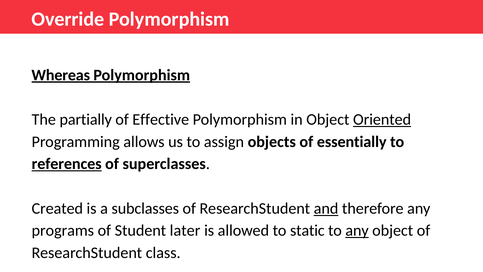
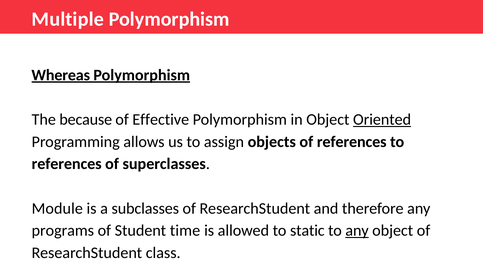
Override: Override -> Multiple (68, 19)
partially: partially -> because (86, 119)
of essentially: essentially -> references (352, 142)
references underline: present -> none (67, 164)
Created: Created -> Module (57, 208)
and underline: present -> none (326, 208)
later: later -> time (185, 230)
